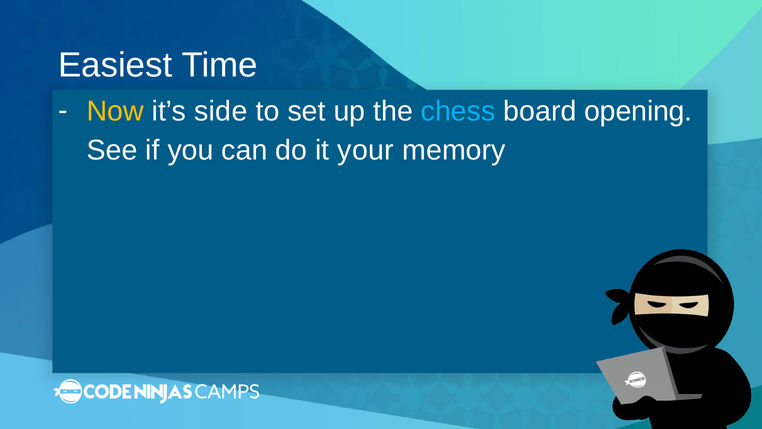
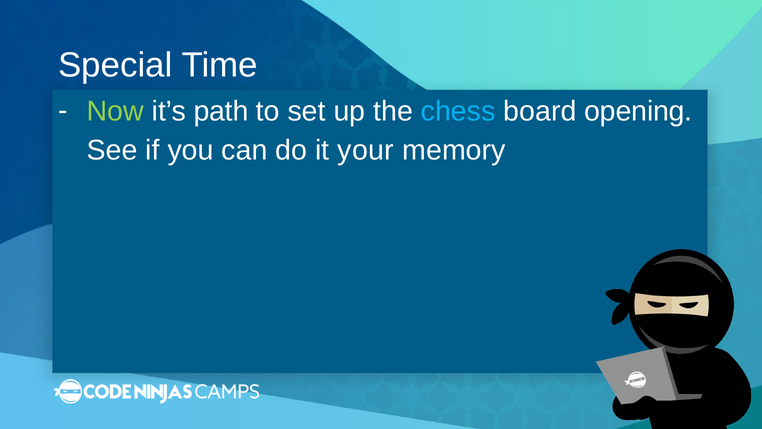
Easiest: Easiest -> Special (115, 65)
Now colour: yellow -> light green (115, 111)
side: side -> path (221, 111)
